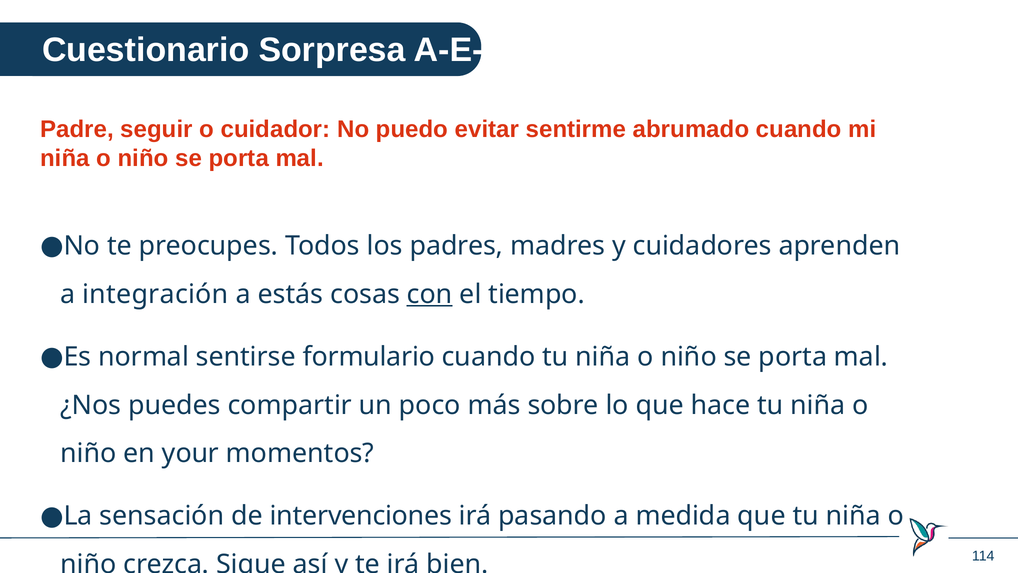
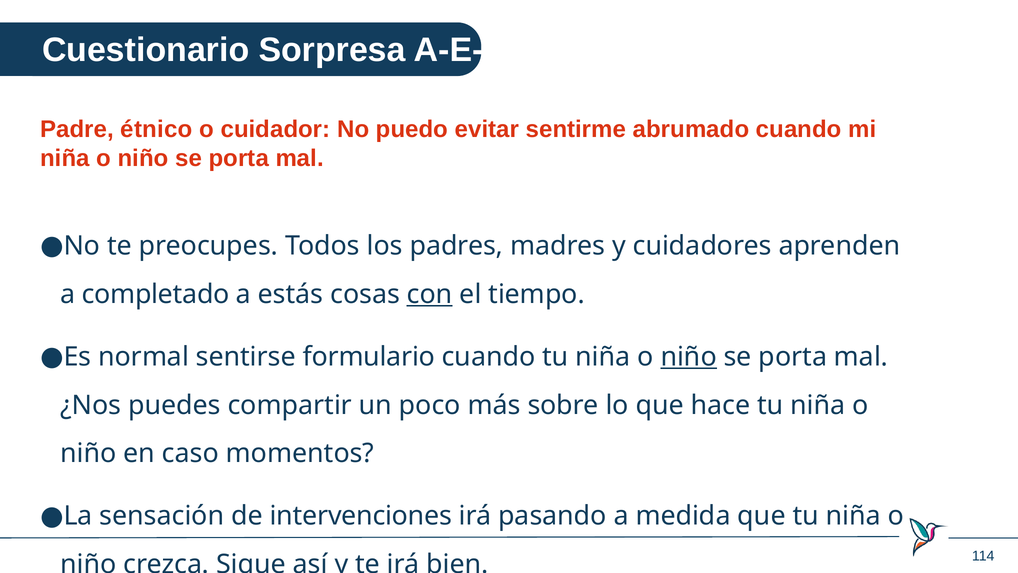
seguir: seguir -> étnico (156, 129)
integración: integración -> completado (156, 294)
niño underline: none -> present (689, 357)
your: your -> caso (190, 453)
